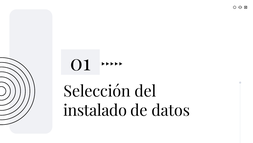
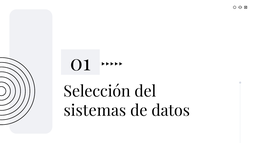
instalado: instalado -> sistemas (95, 110)
